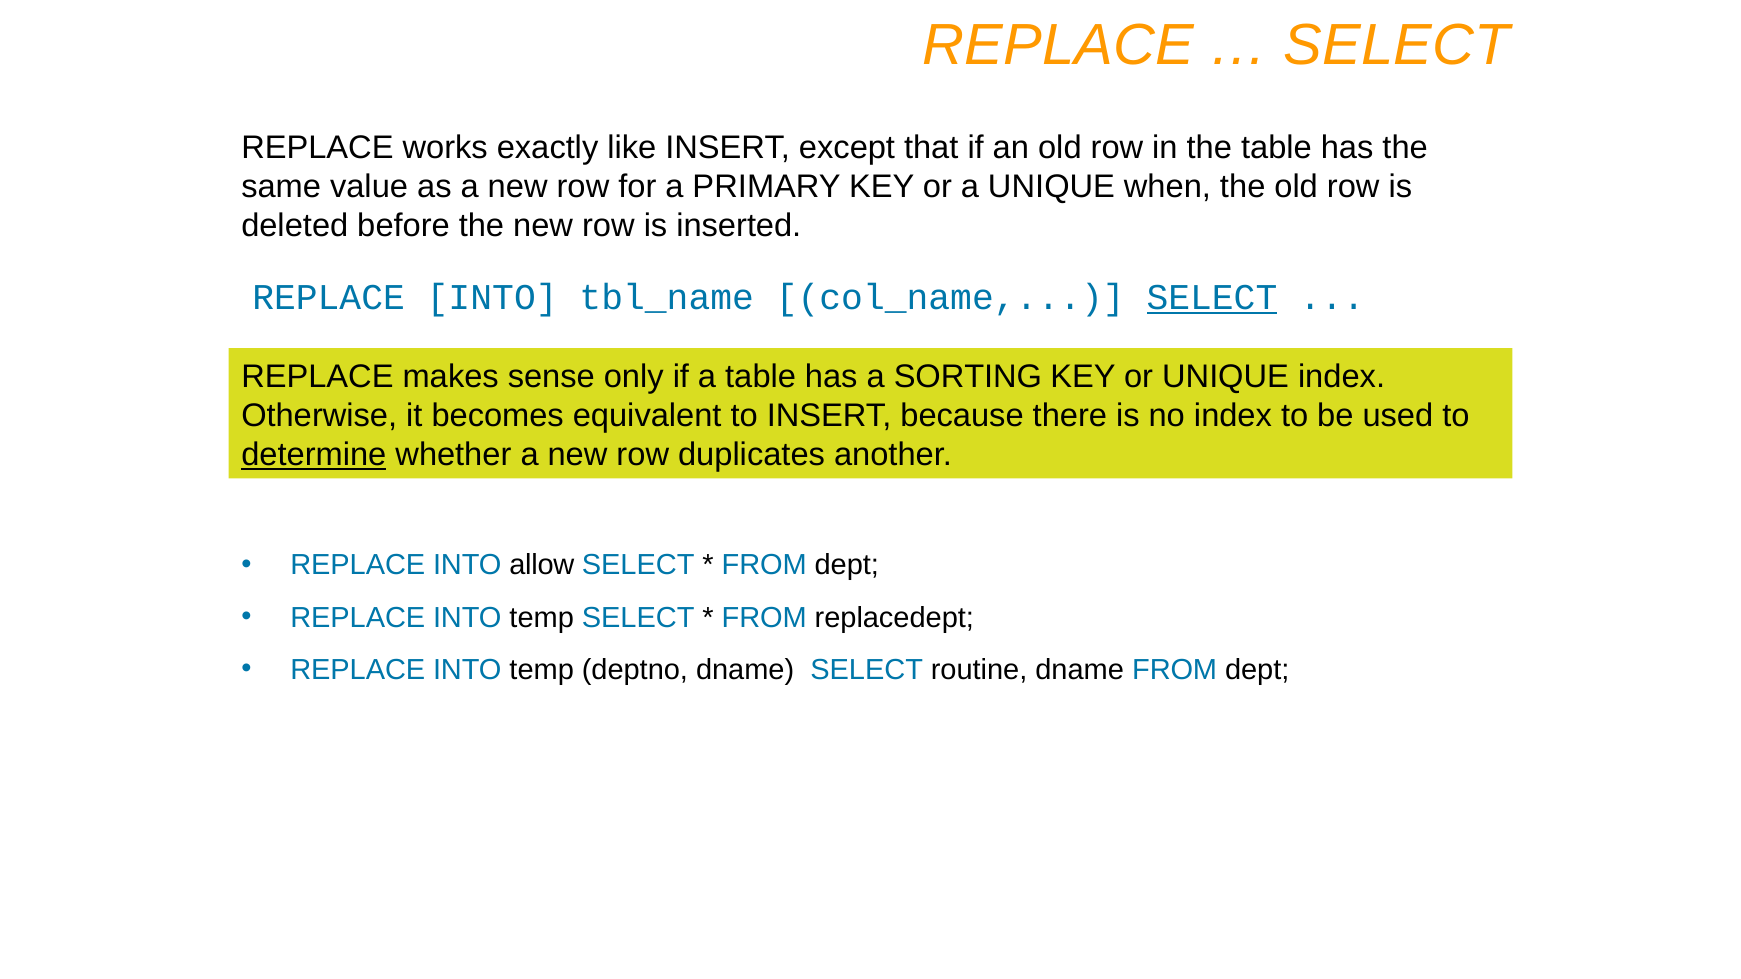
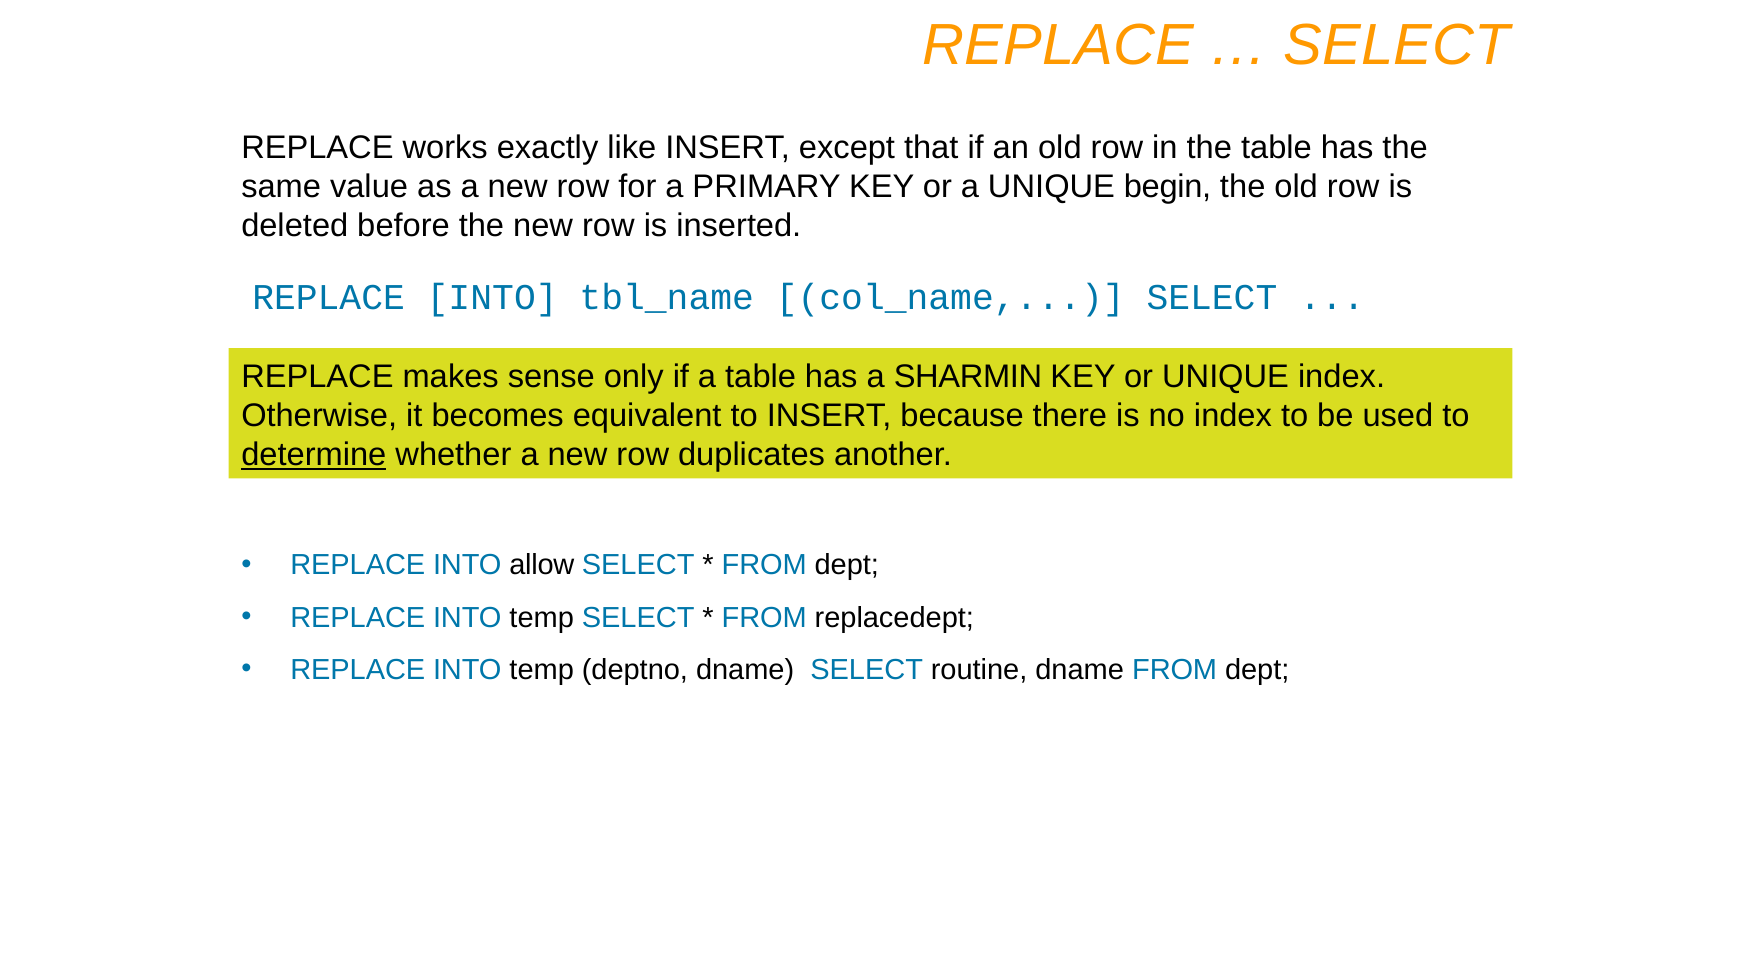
when: when -> begin (1168, 187)
SELECT underline: present -> none (1212, 298)
SORTING: SORTING -> SHARMIN (968, 376)
